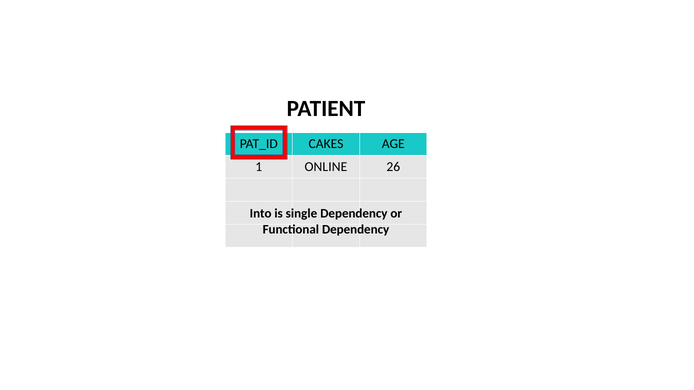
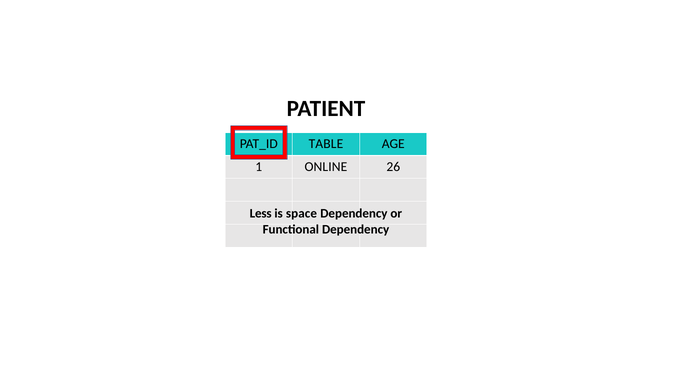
CAKES: CAKES -> TABLE (326, 144)
Into: Into -> Less (261, 214)
single: single -> space (301, 214)
